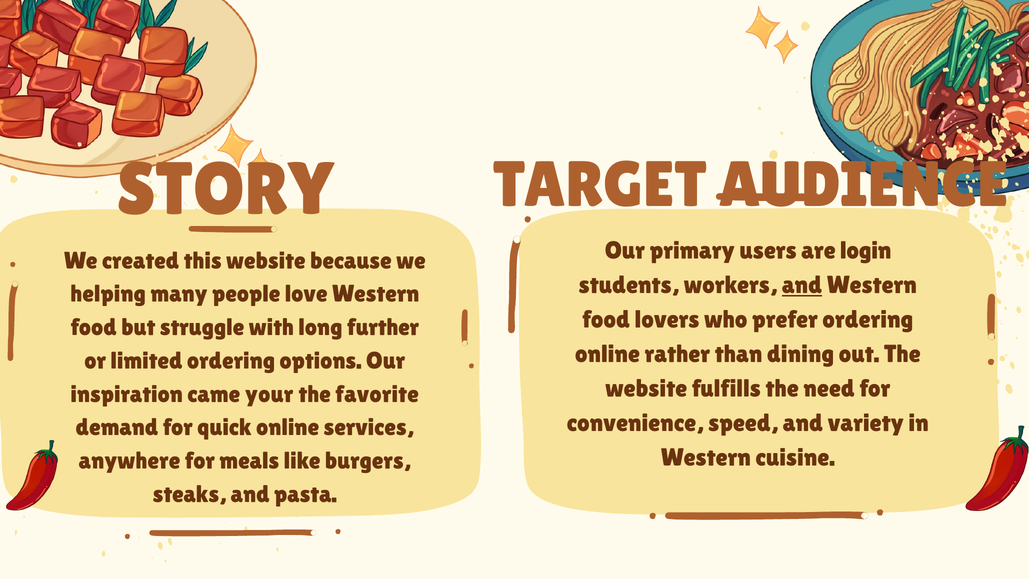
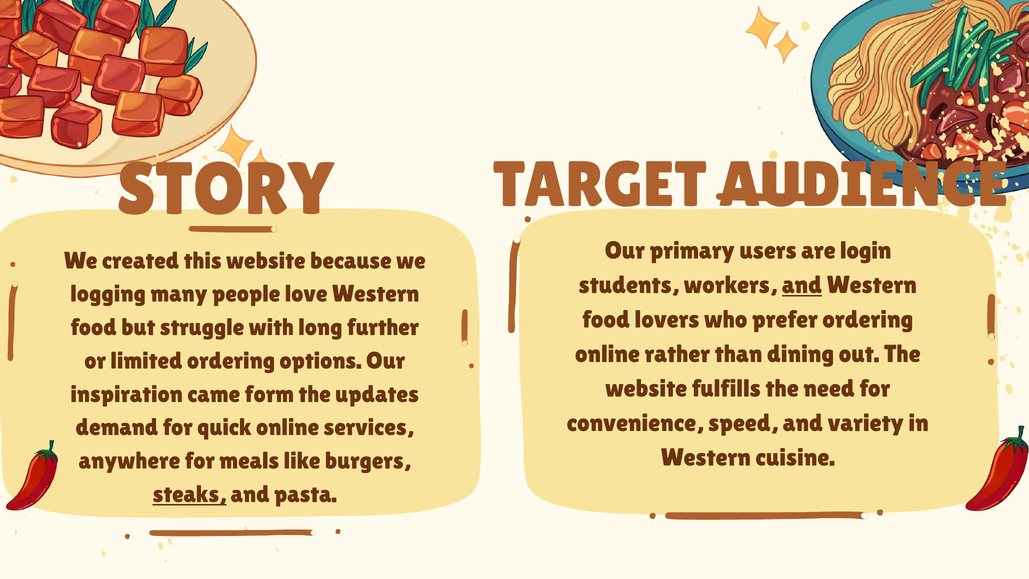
helping: helping -> logging (108, 294)
your: your -> form (269, 394)
favorite: favorite -> updates (377, 394)
steaks underline: none -> present (190, 494)
